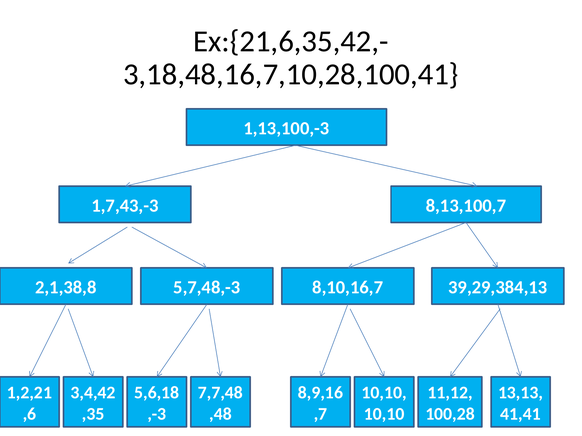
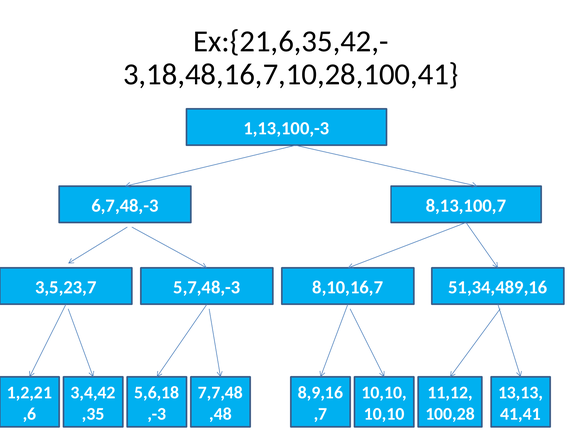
1,7,43,-3: 1,7,43,-3 -> 6,7,48,-3 (125, 206)
2,1,38,8: 2,1,38,8 -> 3,5,23,7 (66, 288)
39,29,384,13: 39,29,384,13 -> 51,34,489,16 (498, 288)
